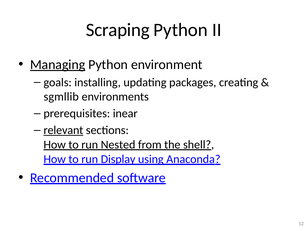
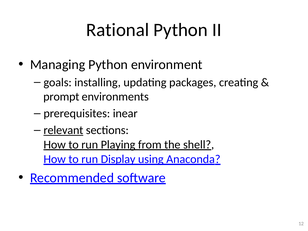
Scraping: Scraping -> Rational (118, 30)
Managing underline: present -> none (58, 65)
sgmllib: sgmllib -> prompt (61, 97)
Nested: Nested -> Playing (118, 145)
